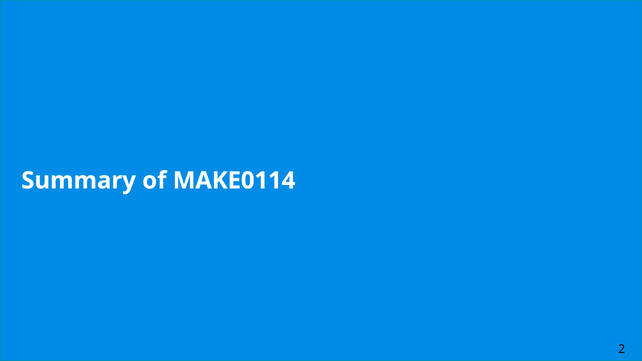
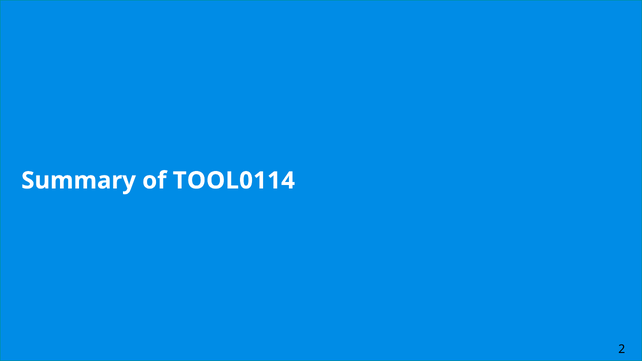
MAKE0114: MAKE0114 -> TOOL0114 (234, 181)
